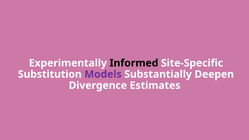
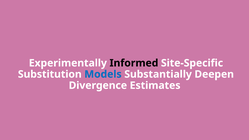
Models colour: purple -> blue (103, 74)
